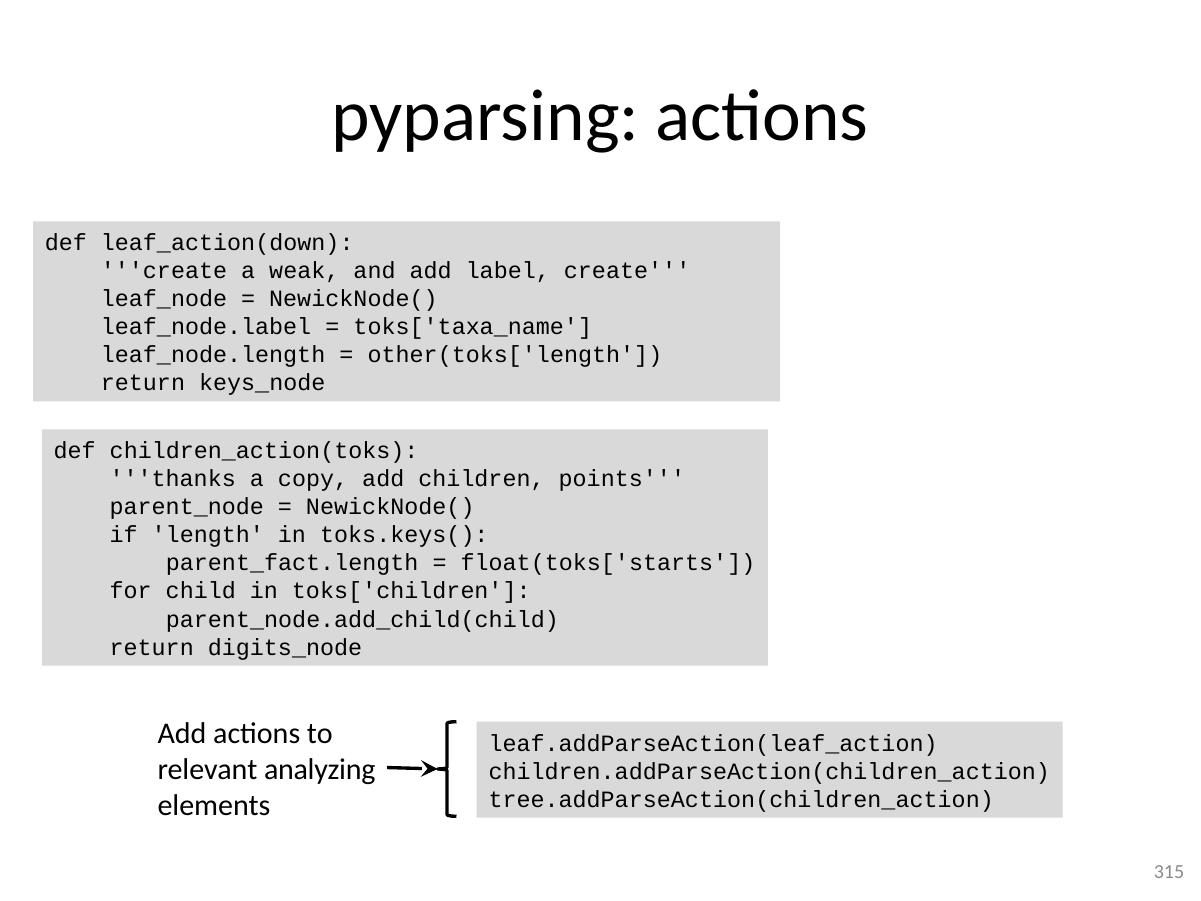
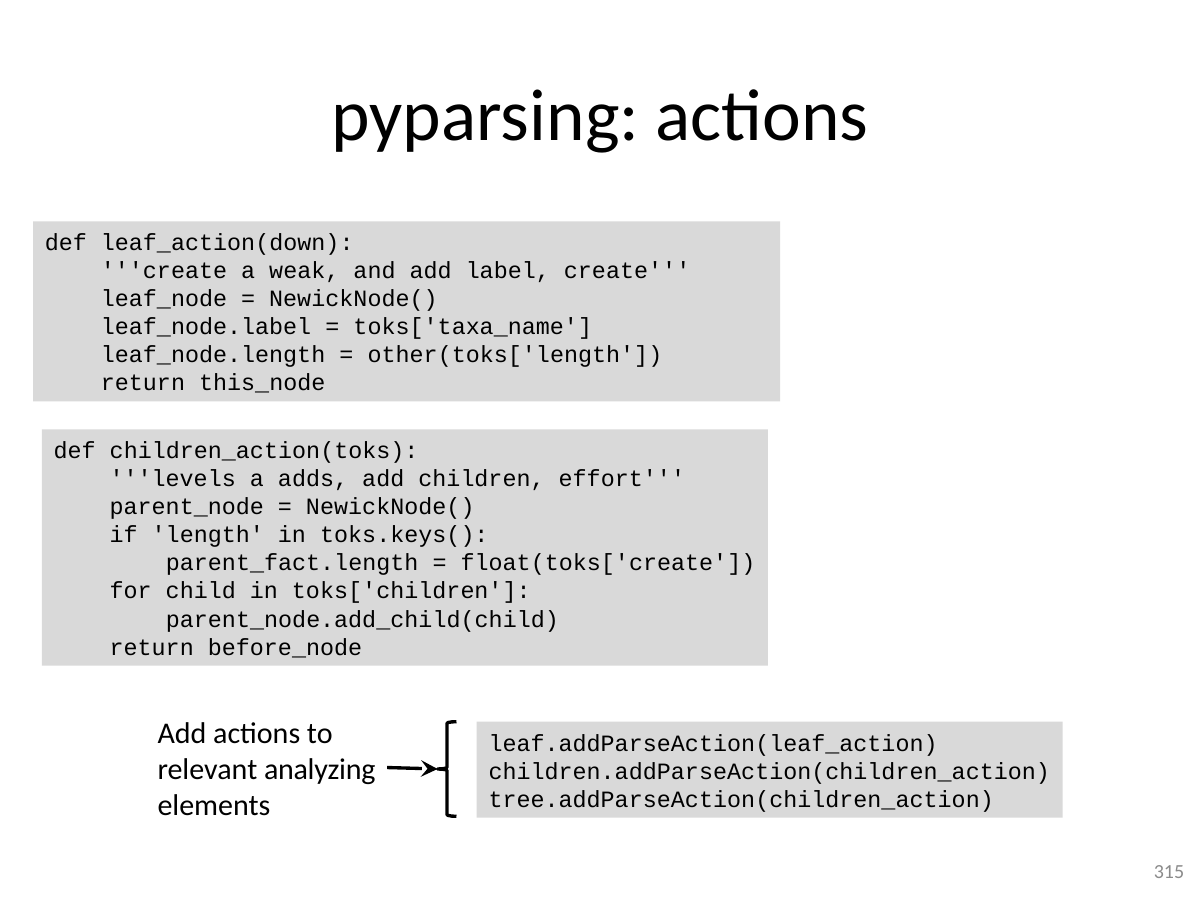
keys_node: keys_node -> this_node (262, 383)
thanks: thanks -> levels (173, 479)
copy: copy -> adds (313, 479)
points: points -> effort (622, 479)
float(toks['starts: float(toks['starts -> float(toks['create (608, 563)
digits_node: digits_node -> before_node (285, 647)
